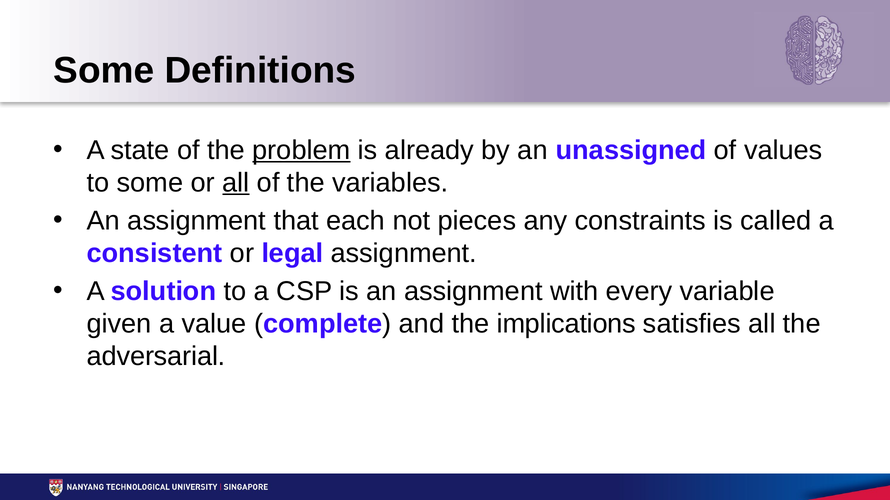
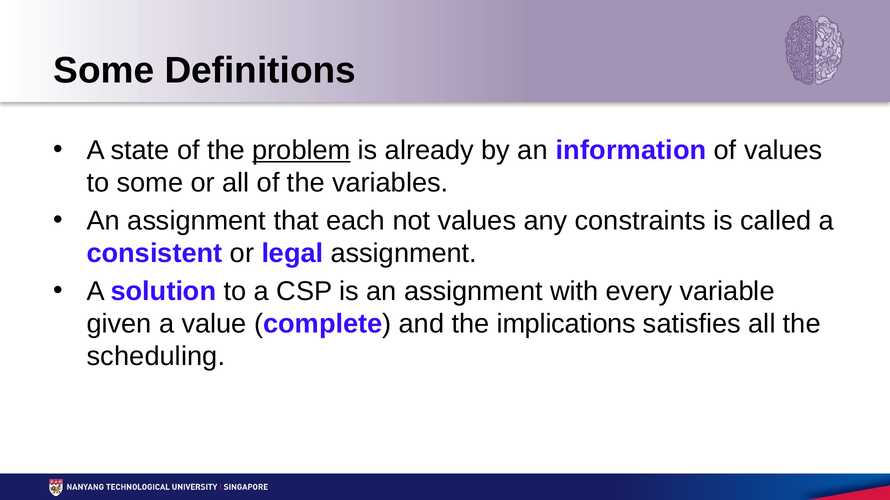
unassigned: unassigned -> information (631, 150)
all underline: present -> none (236, 183)
not pieces: pieces -> values (477, 221)
adversarial: adversarial -> scheduling (156, 357)
